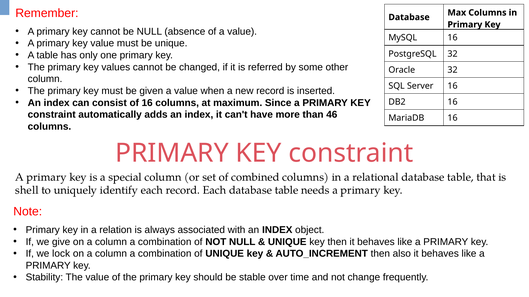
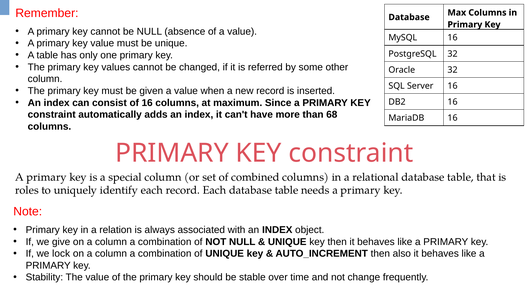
46: 46 -> 68 (332, 115)
shell: shell -> roles (27, 191)
